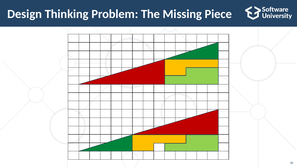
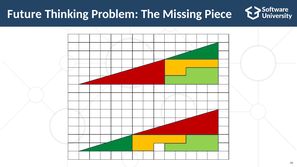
Design: Design -> Future (25, 14)
